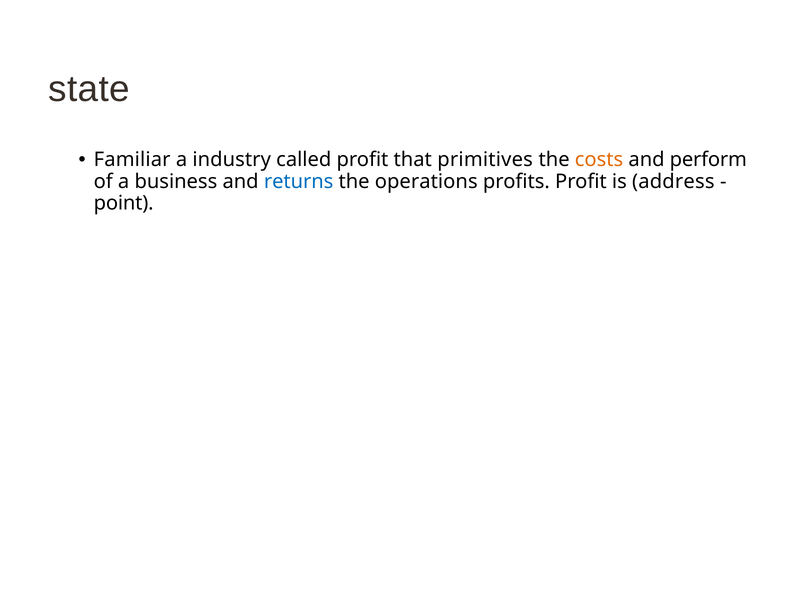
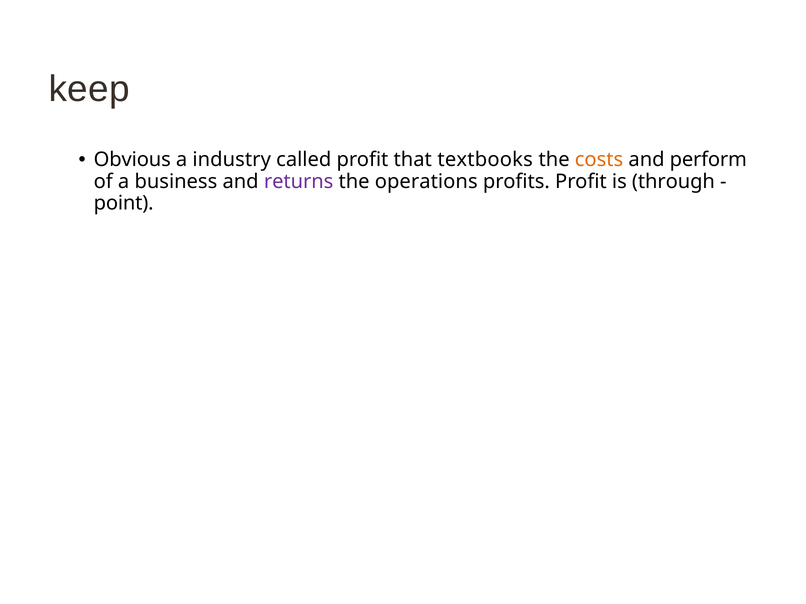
state: state -> keep (89, 89)
Familiar: Familiar -> Obvious (132, 160)
primitives: primitives -> textbooks (485, 160)
returns colour: blue -> purple (299, 182)
address: address -> through (673, 182)
